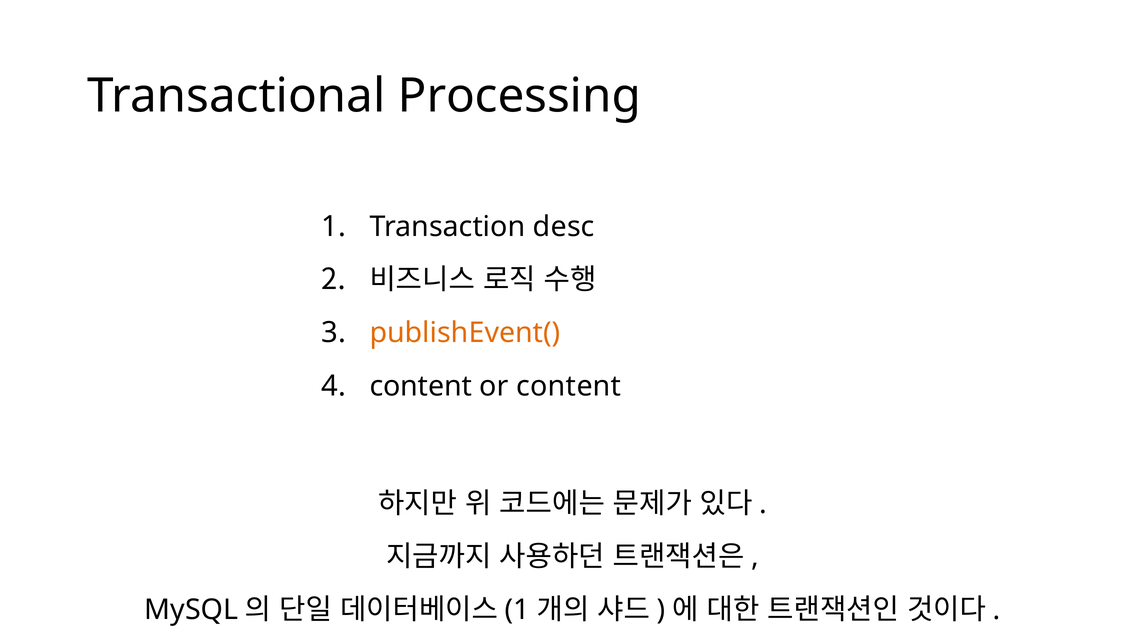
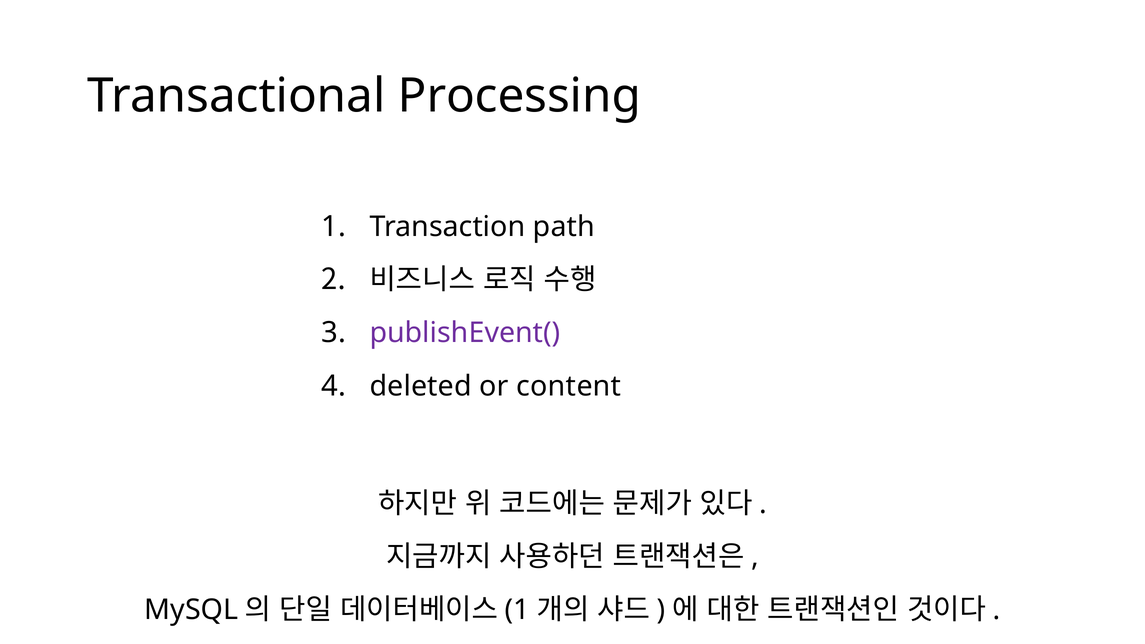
desc: desc -> path (564, 227)
publishEvent( colour: orange -> purple (465, 333)
content: content -> deleted (421, 386)
